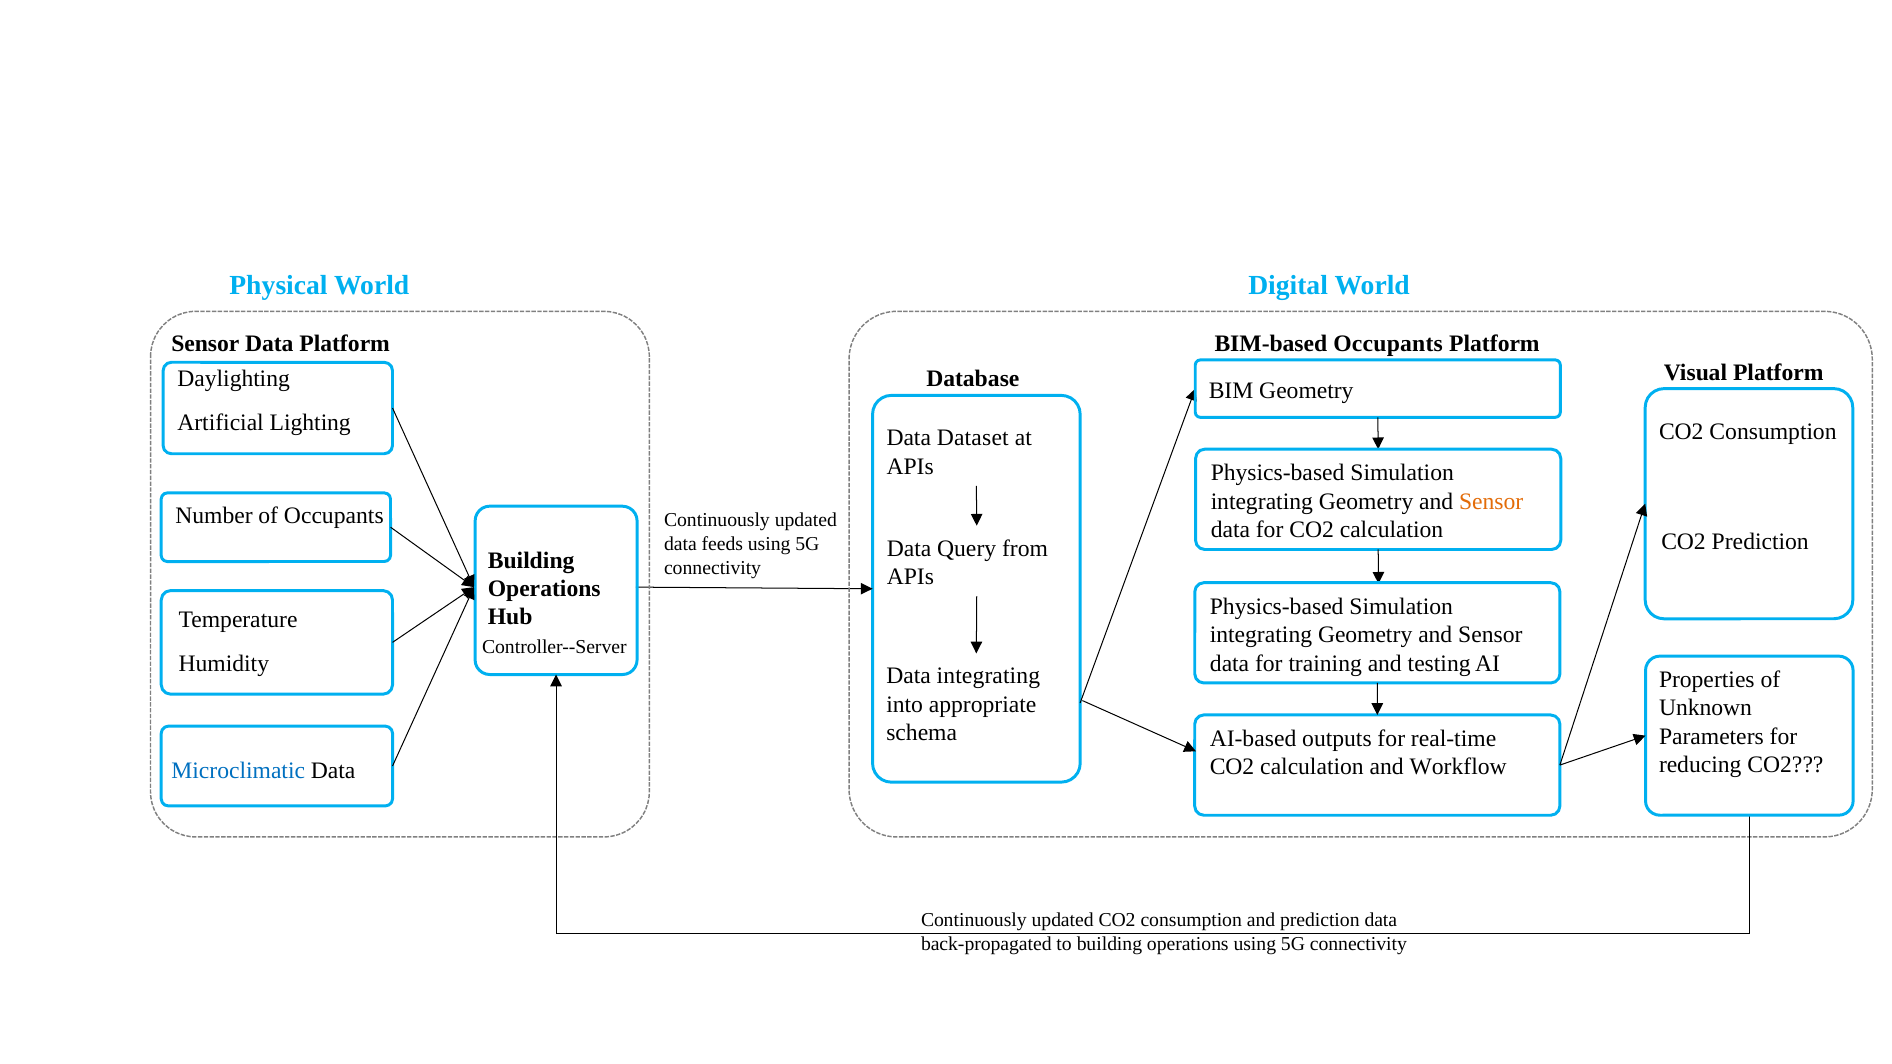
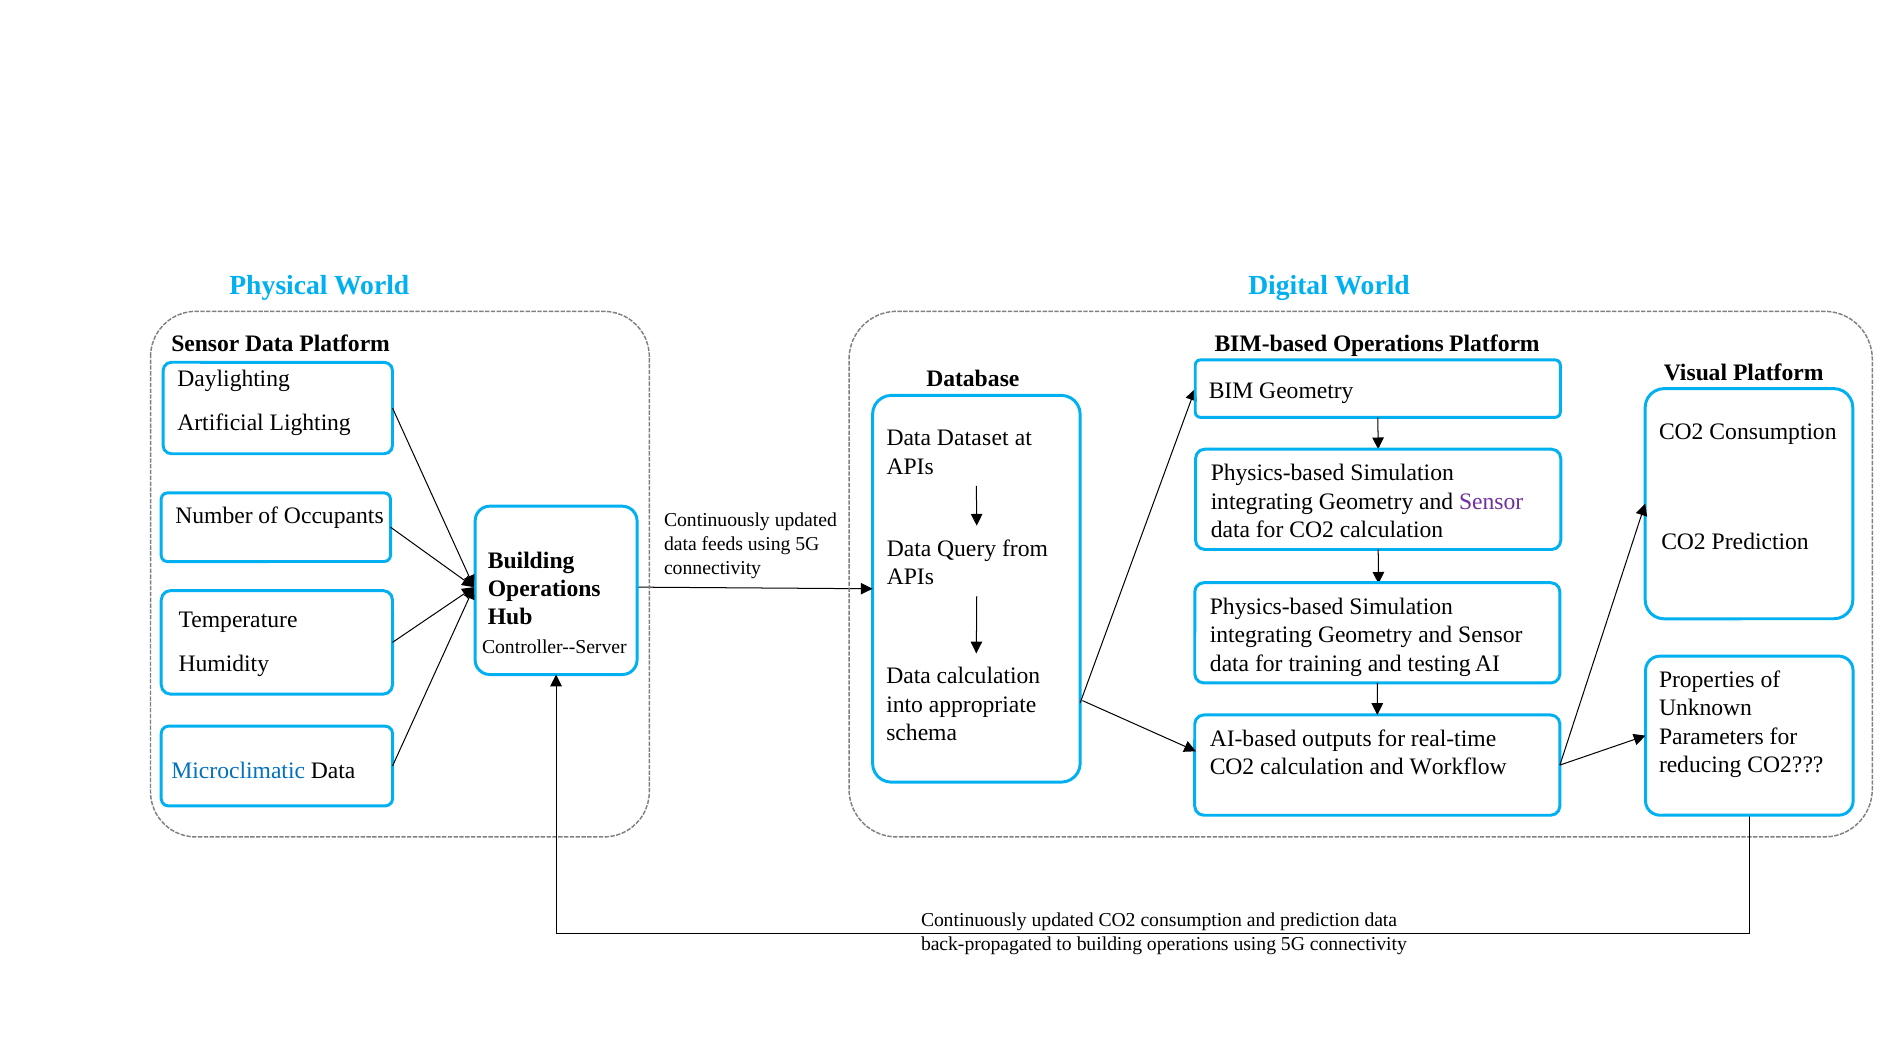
BIM-based Occupants: Occupants -> Operations (1388, 344)
Sensor colour: orange -> purple (1491, 501)
Data integrating: integrating -> calculation (988, 676)
